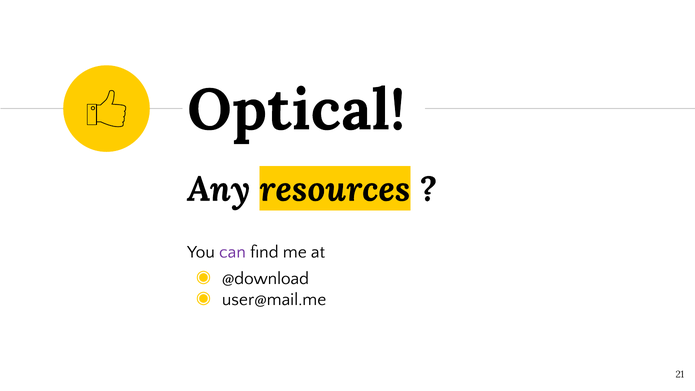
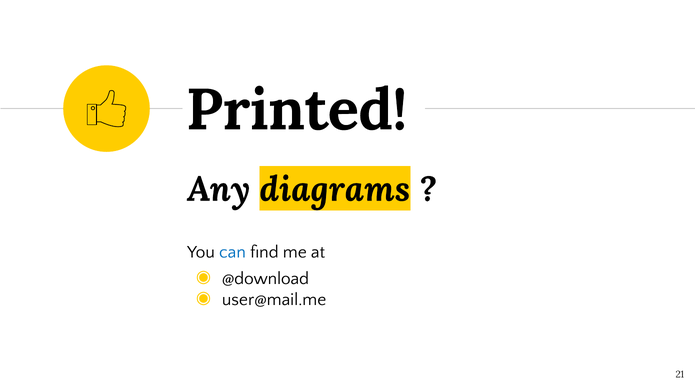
Optical: Optical -> Printed (297, 110)
resources: resources -> diagrams (335, 189)
can colour: purple -> blue (232, 252)
